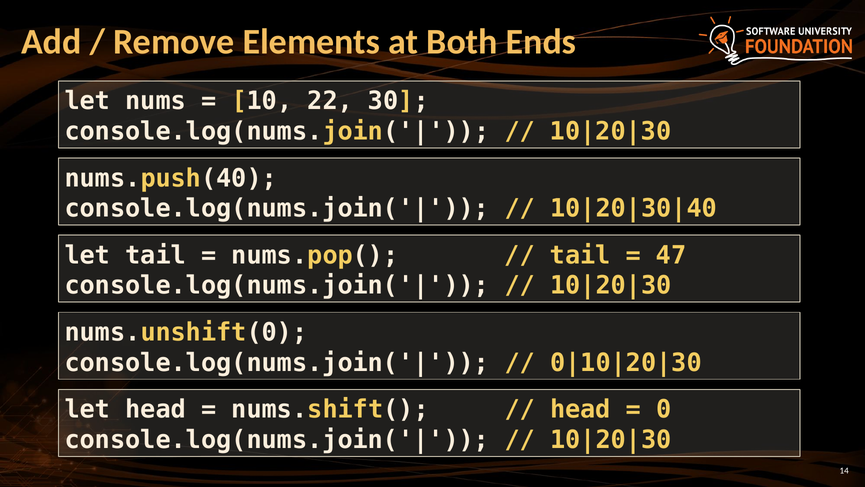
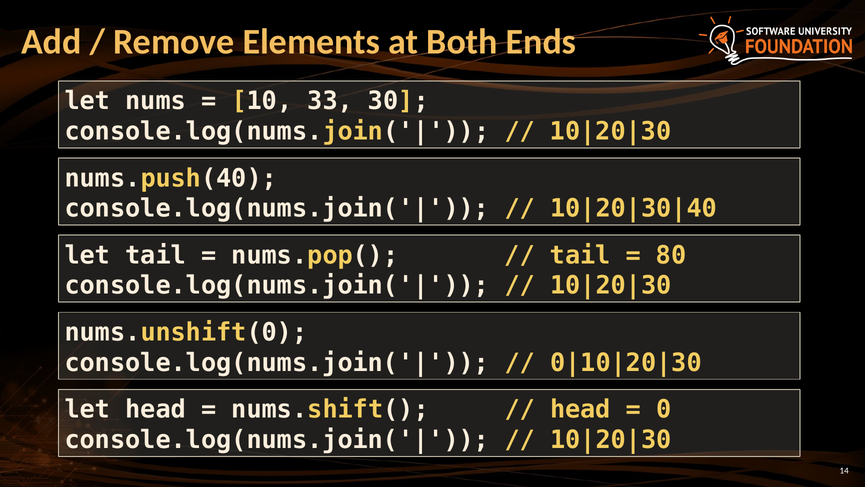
22: 22 -> 33 (330, 101)
47: 47 -> 80 (671, 255)
